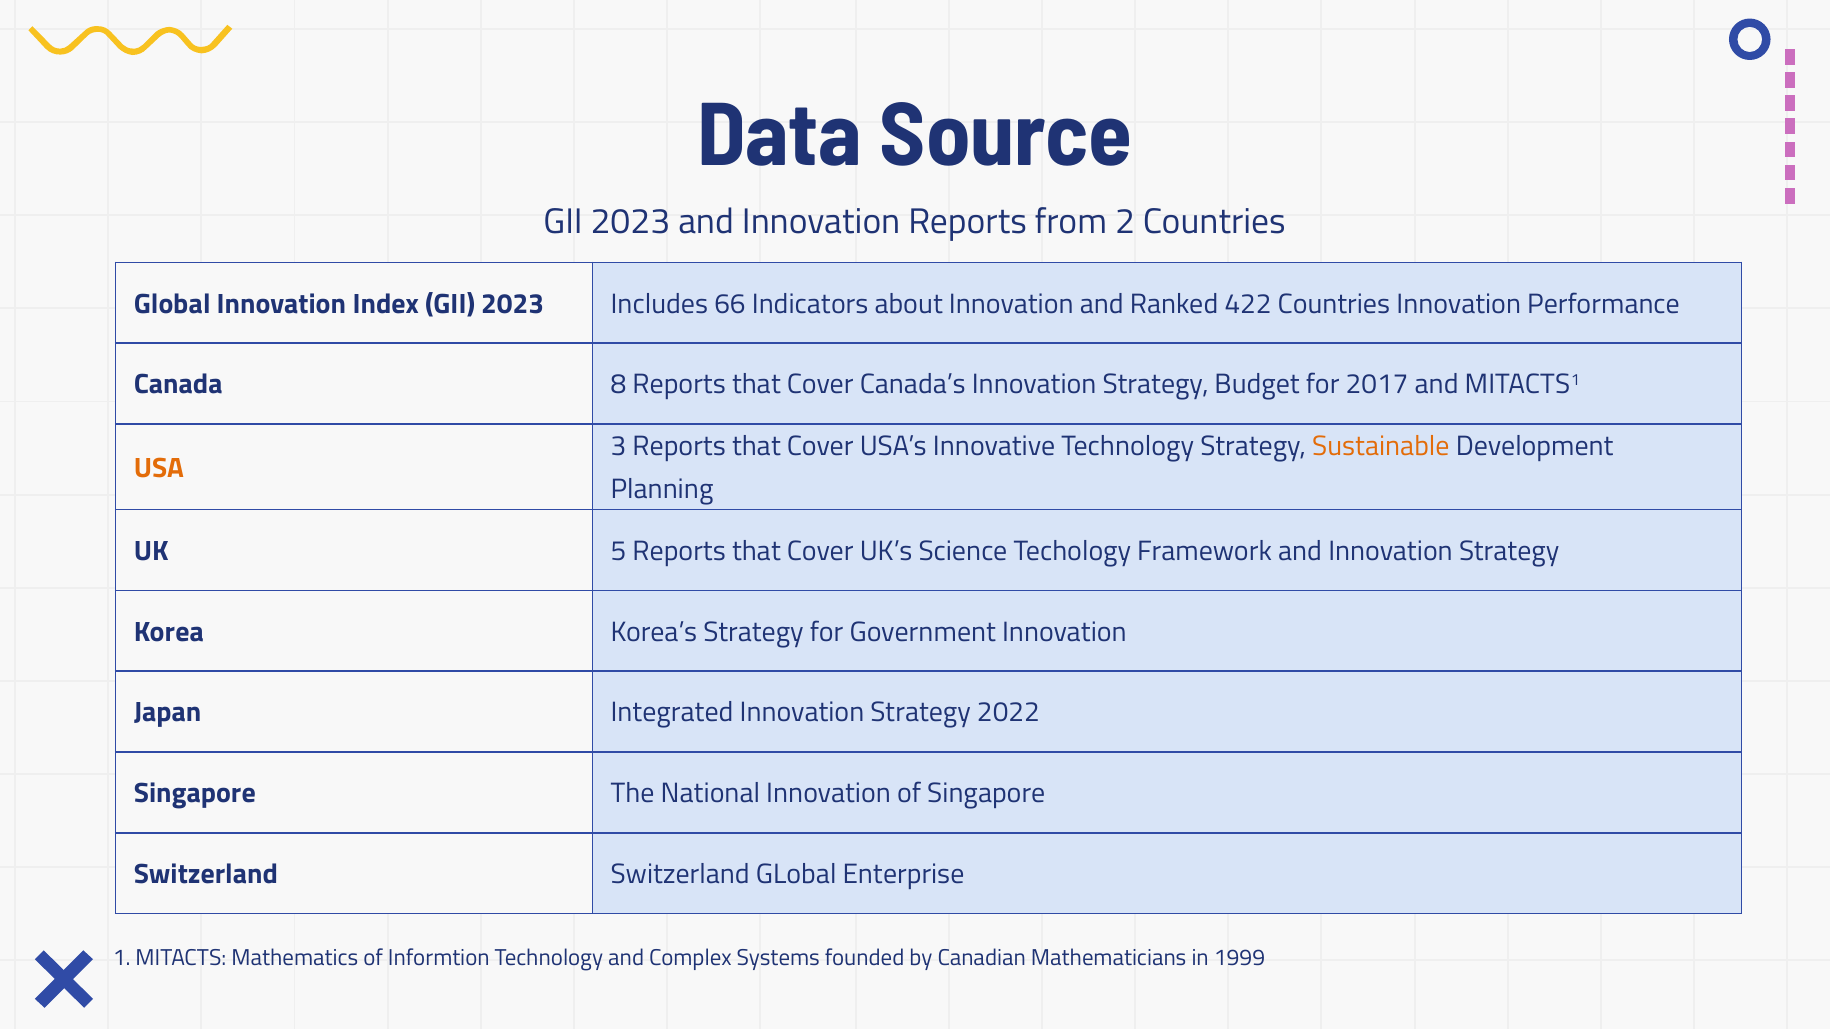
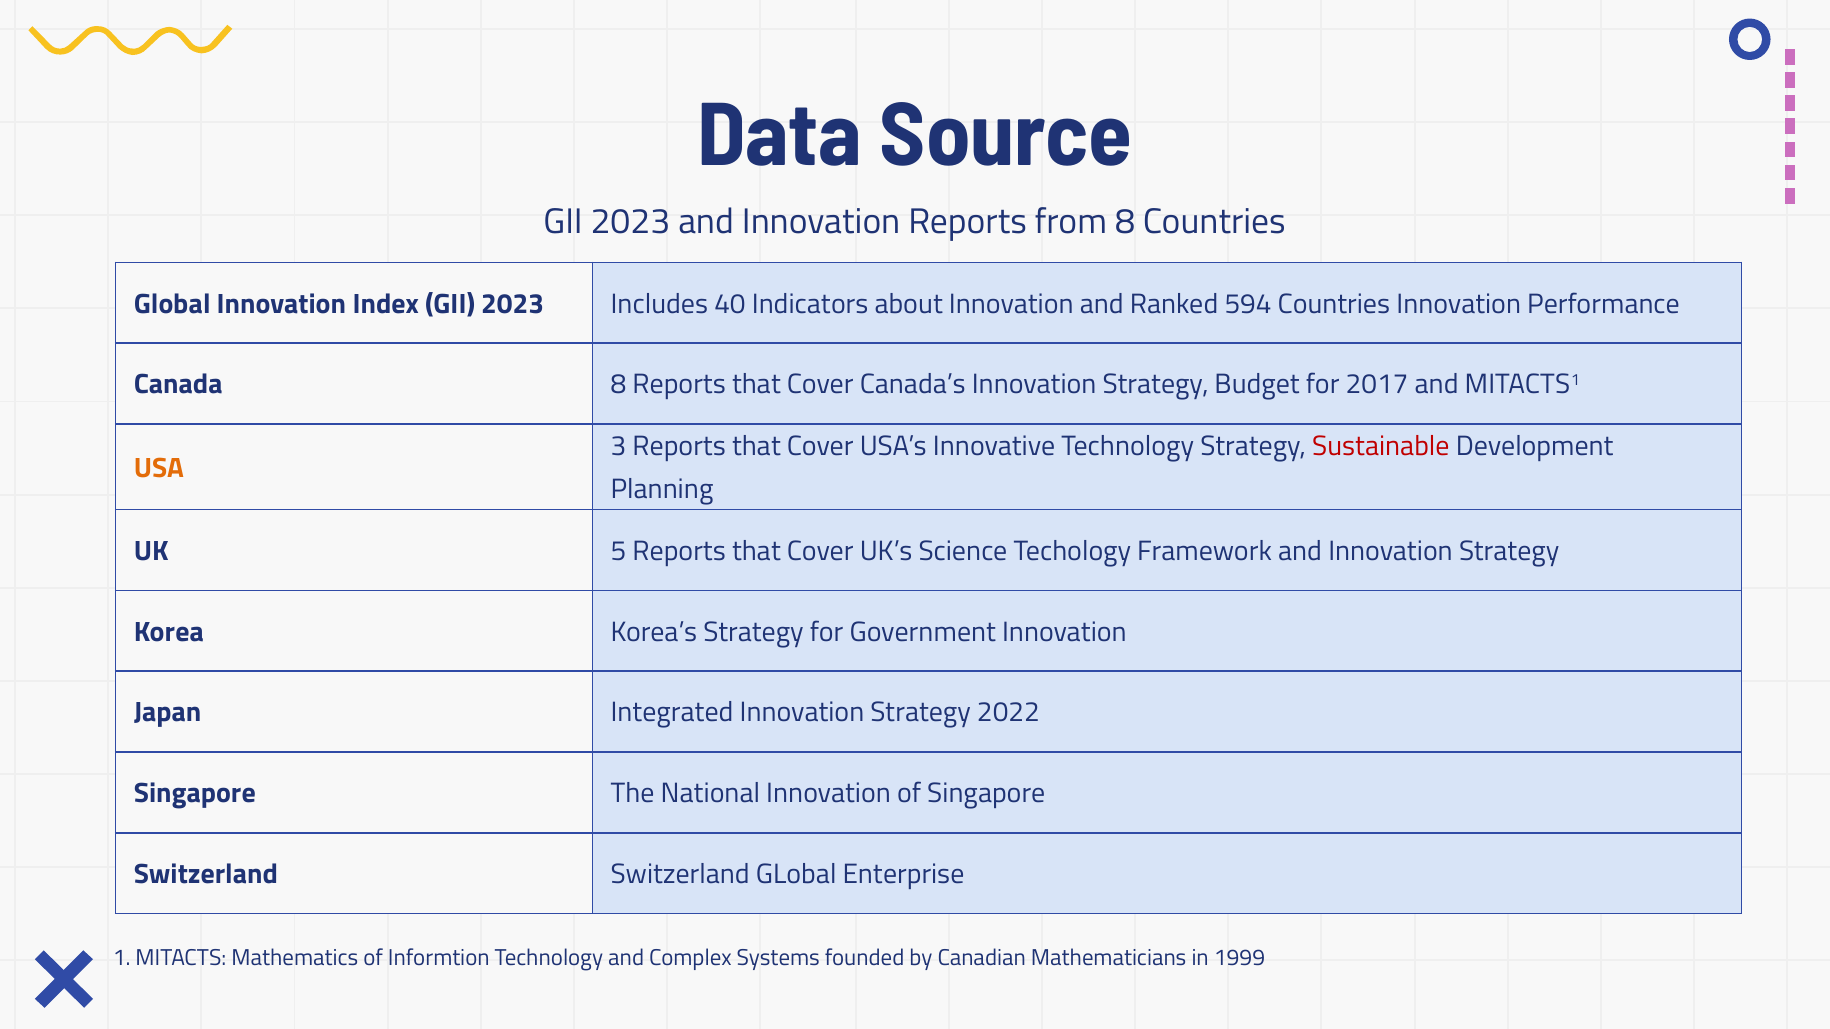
from 2: 2 -> 8 (1125, 222)
66: 66 -> 40 (730, 304)
422: 422 -> 594 (1248, 304)
Sustainable colour: orange -> red (1381, 447)
